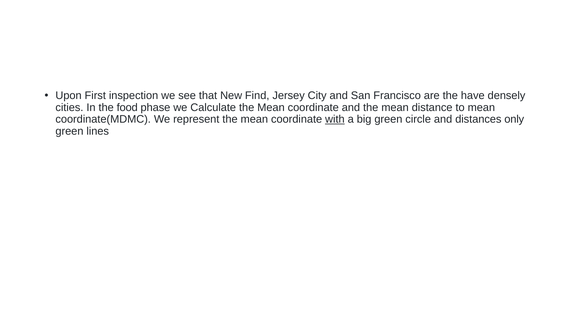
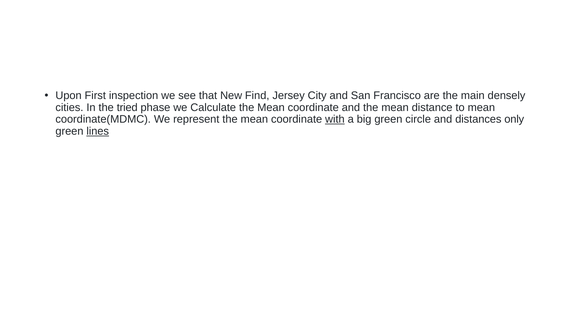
have: have -> main (473, 95)
food: food -> tried (127, 107)
lines underline: none -> present (98, 131)
